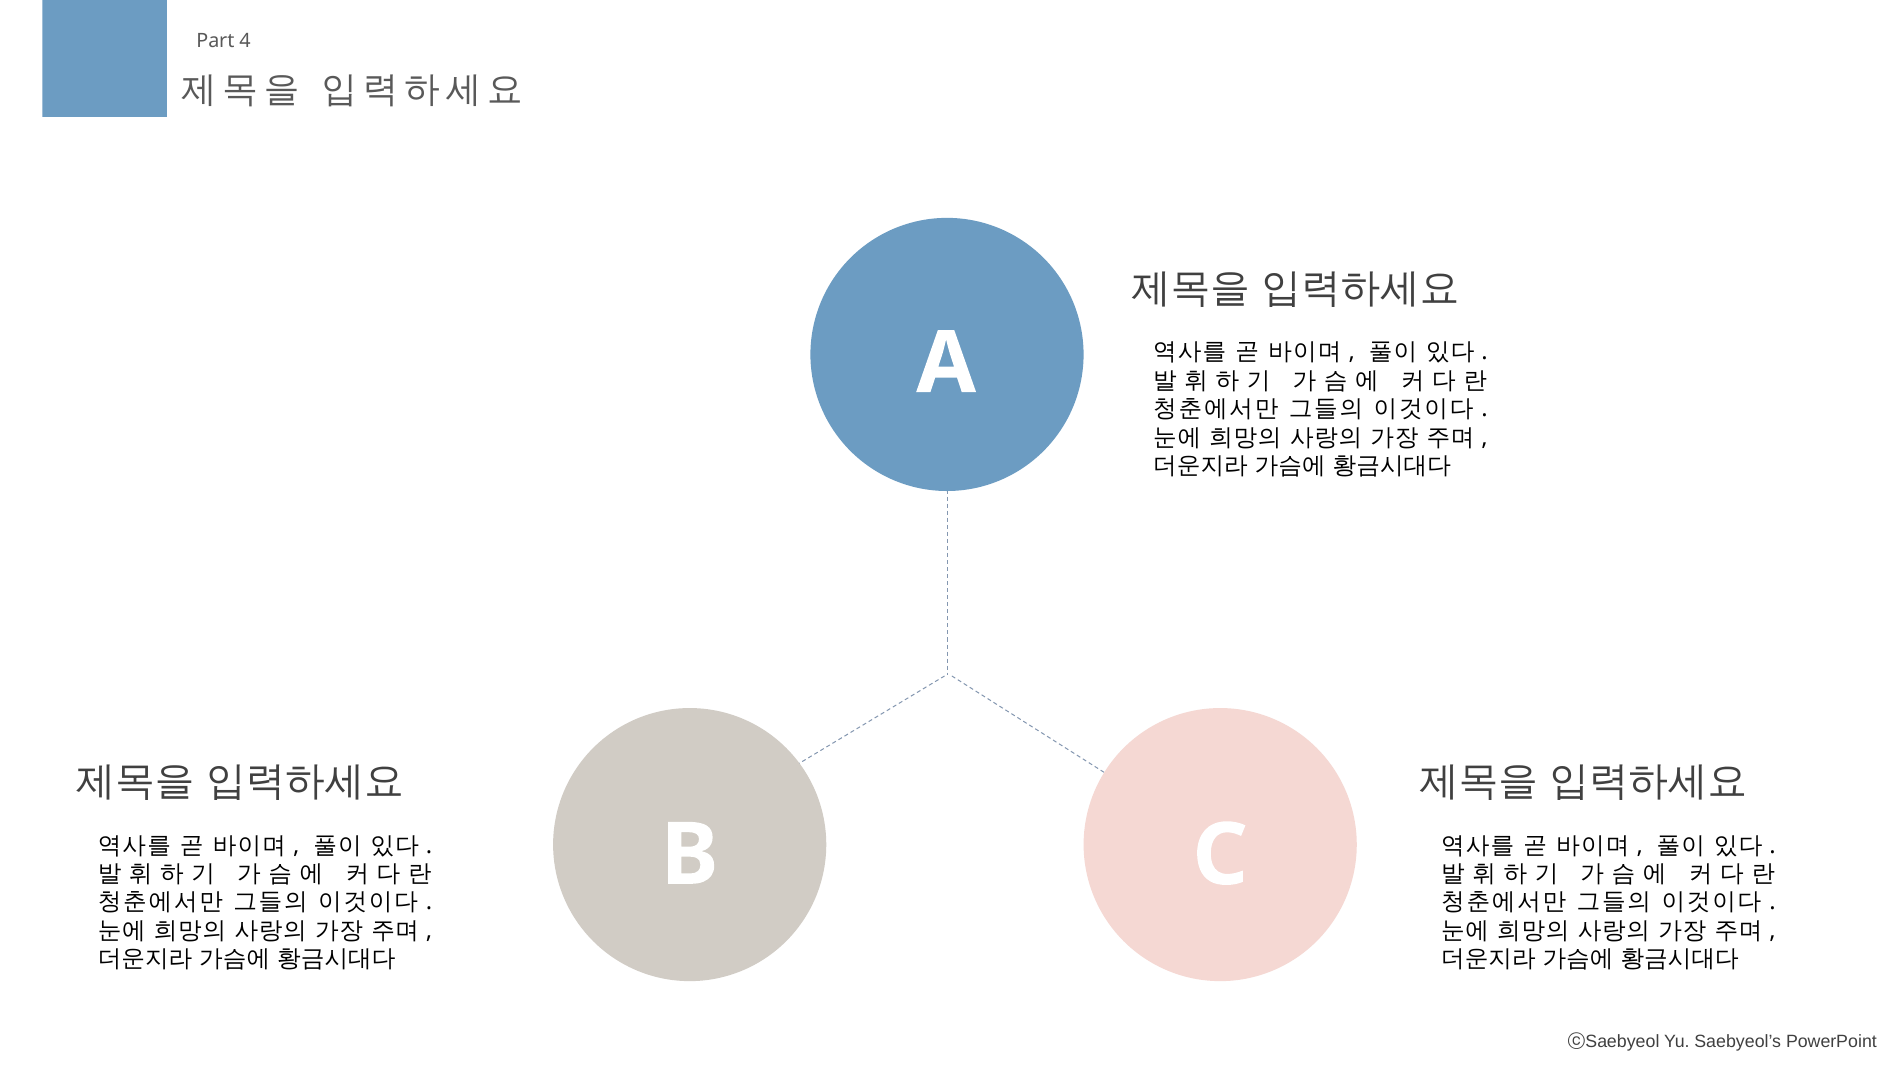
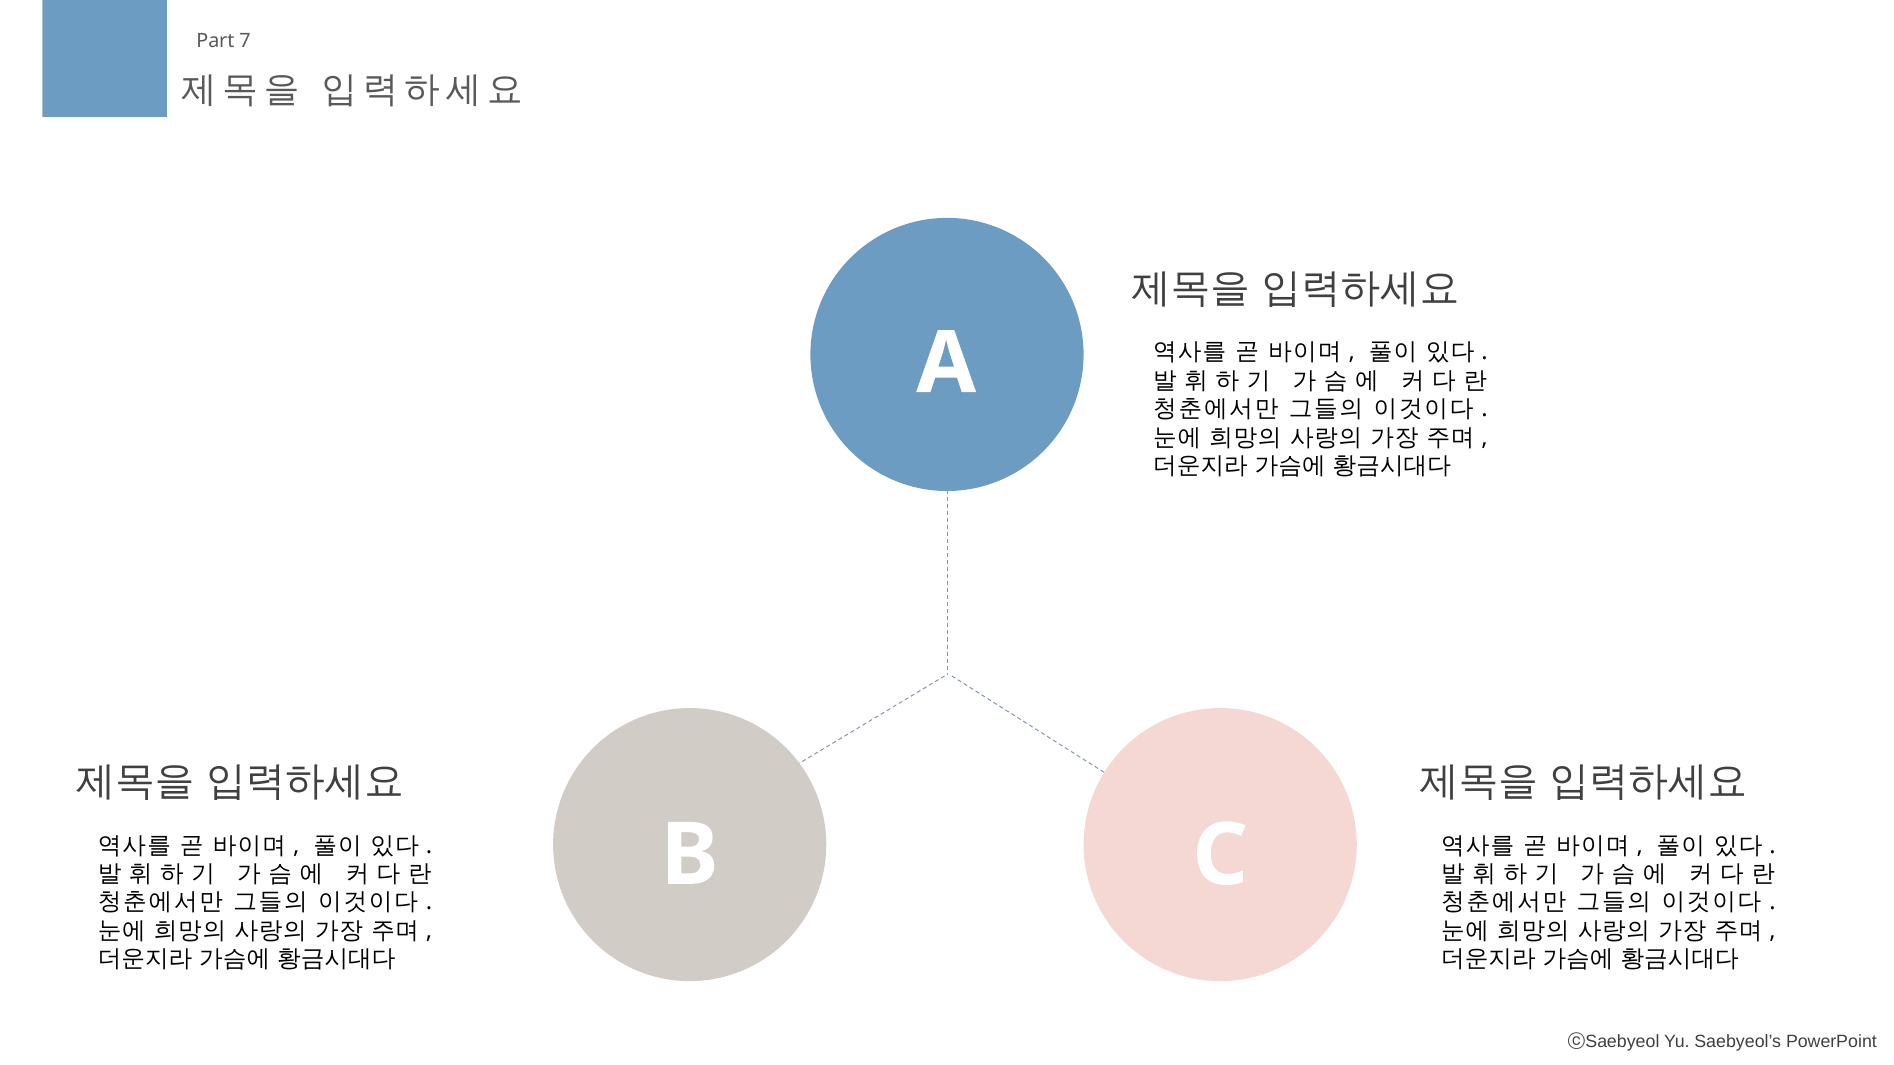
4: 4 -> 7 (245, 41)
